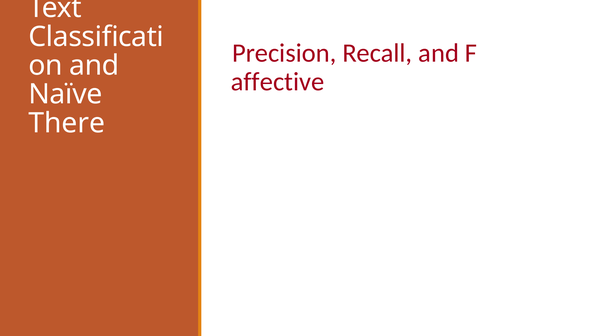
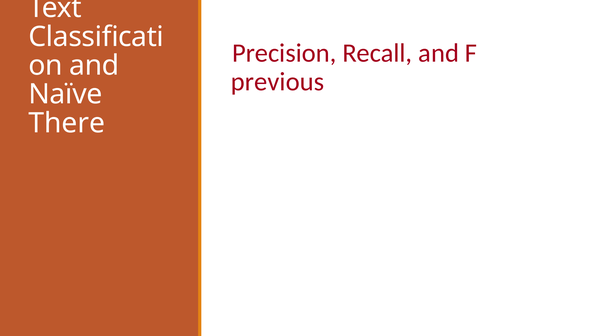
affective: affective -> previous (278, 82)
